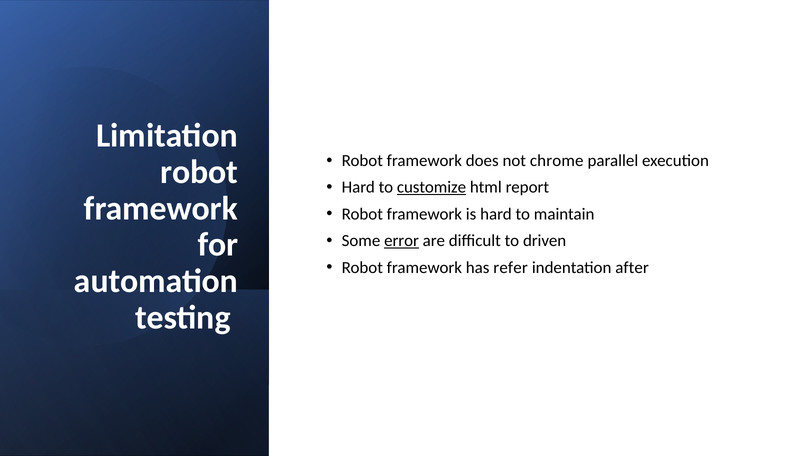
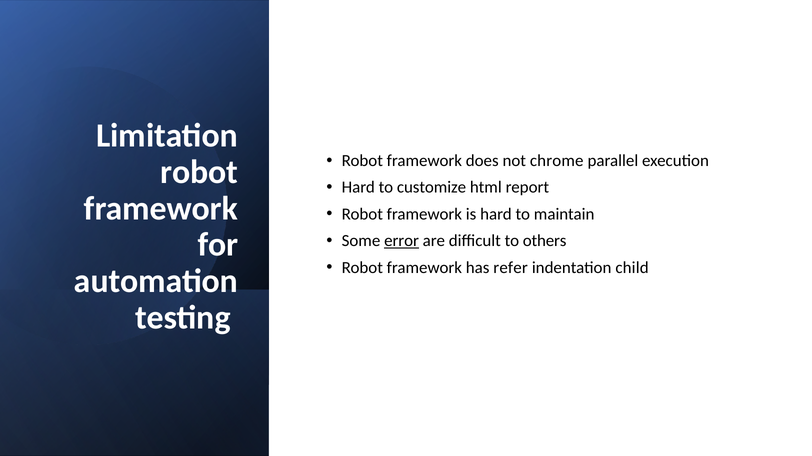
customize underline: present -> none (432, 188)
driven: driven -> others (545, 241)
after: after -> child (632, 268)
